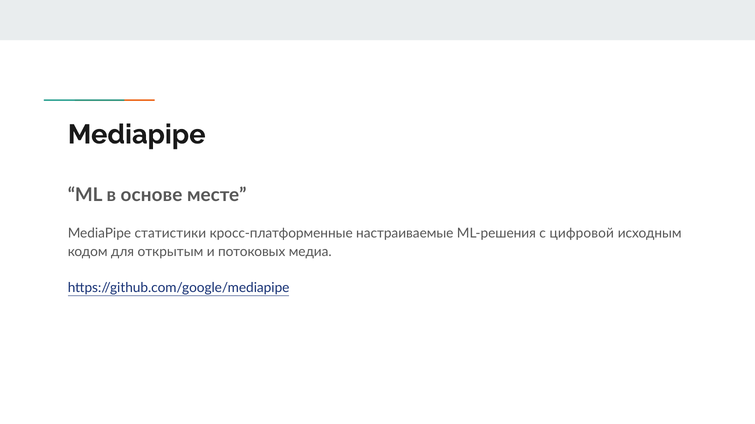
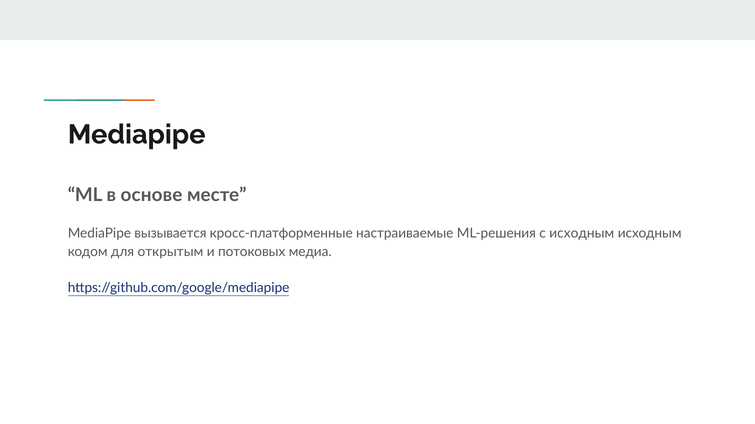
статистики: статистики -> вызывается (170, 234)
с цифровой: цифровой -> исходным (582, 234)
